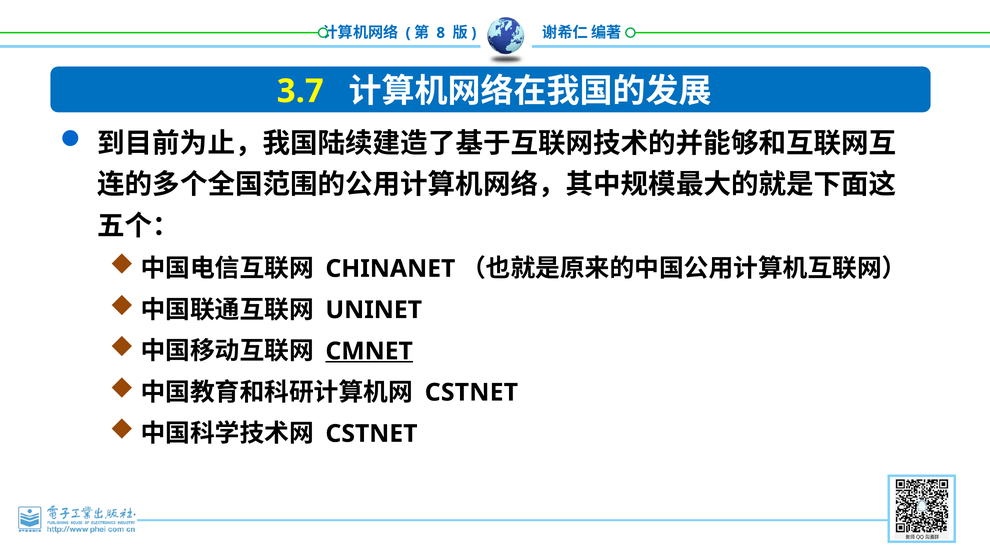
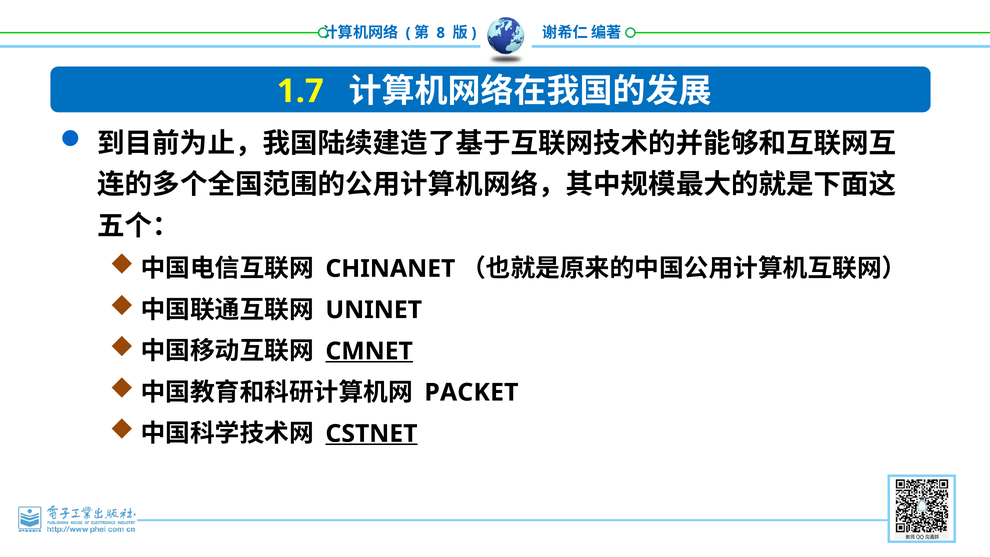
3.7: 3.7 -> 1.7 (300, 91)
CSTNET: CSTNET -> PACKET (471, 392)
CSTNET underline: none -> present (371, 434)
